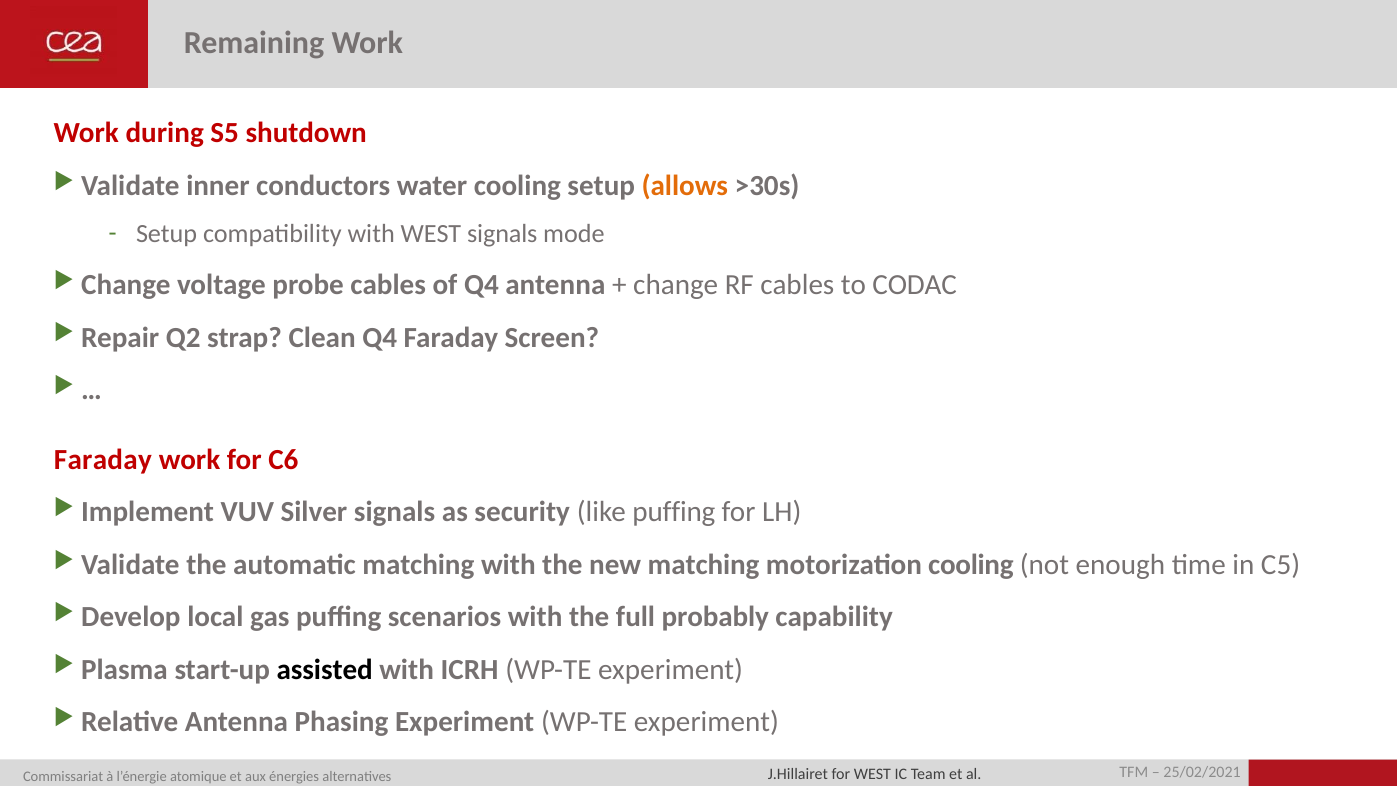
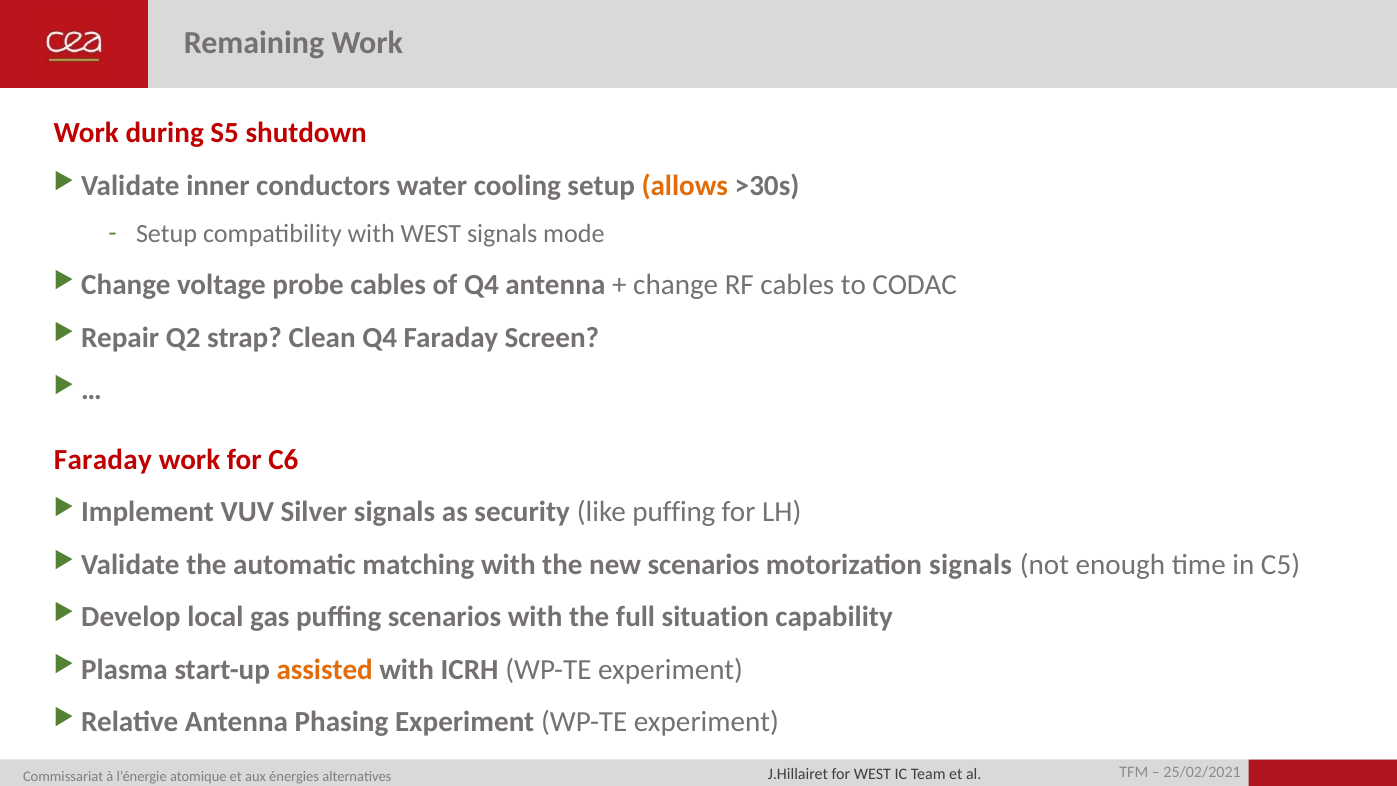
new matching: matching -> scenarios (704, 565)
motorization cooling: cooling -> signals (971, 565)
probably: probably -> situation (715, 617)
assisted colour: black -> orange (325, 669)
